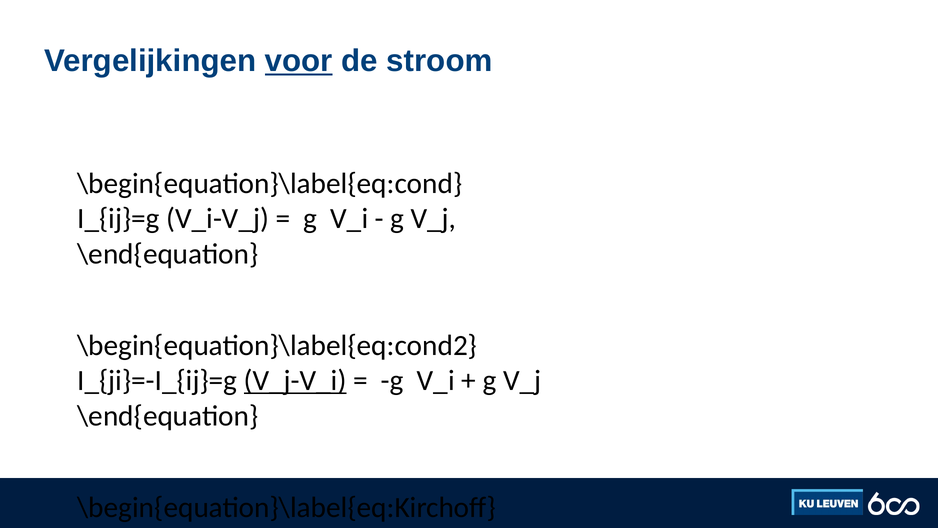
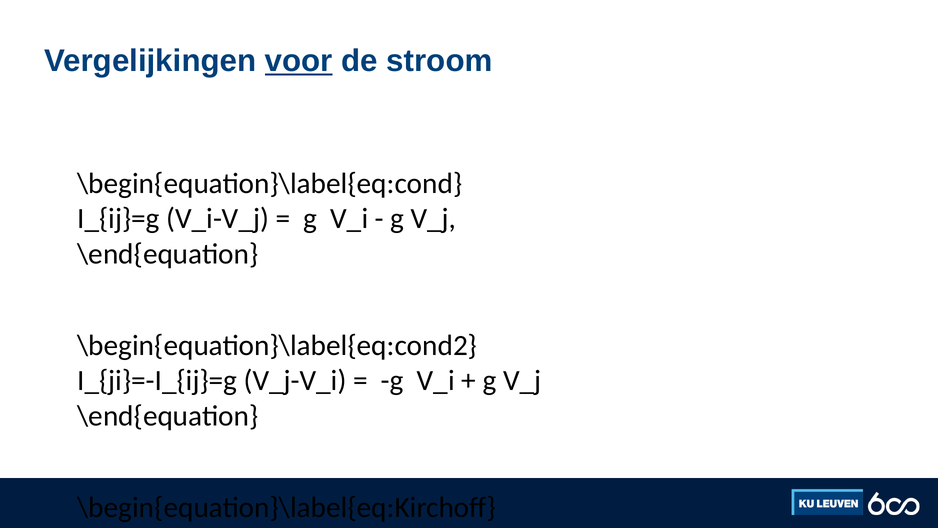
V_j-V_i underline: present -> none (295, 380)
